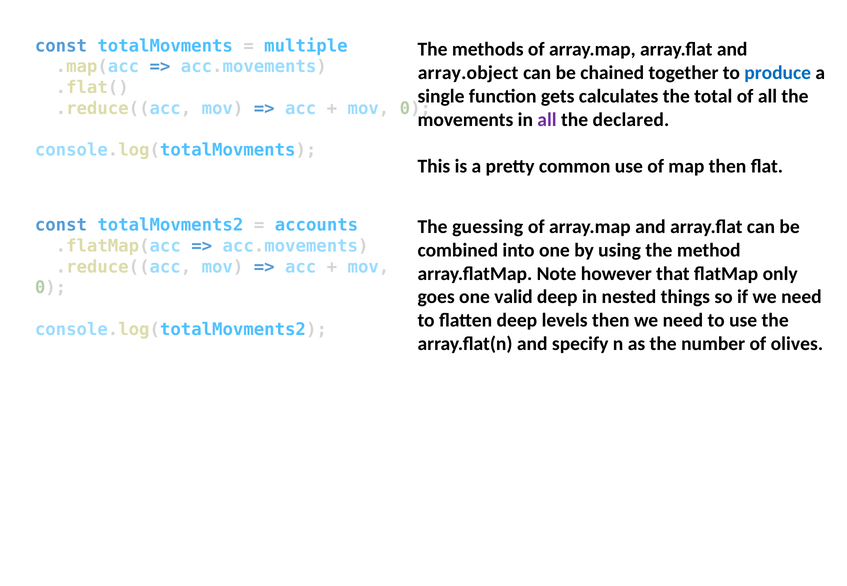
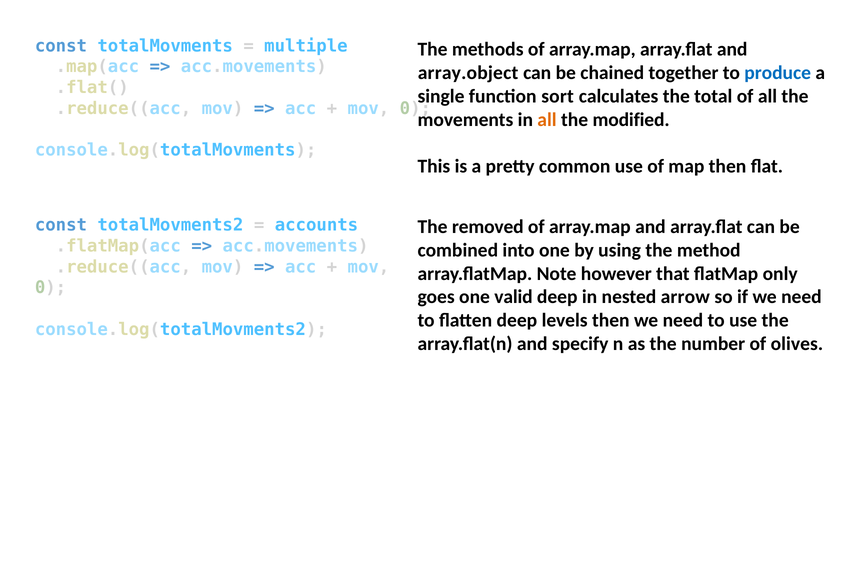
gets: gets -> sort (558, 96)
all colour: purple -> orange (547, 120)
declared: declared -> modified (631, 120)
guessing: guessing -> removed (488, 227)
things: things -> arrow (685, 297)
